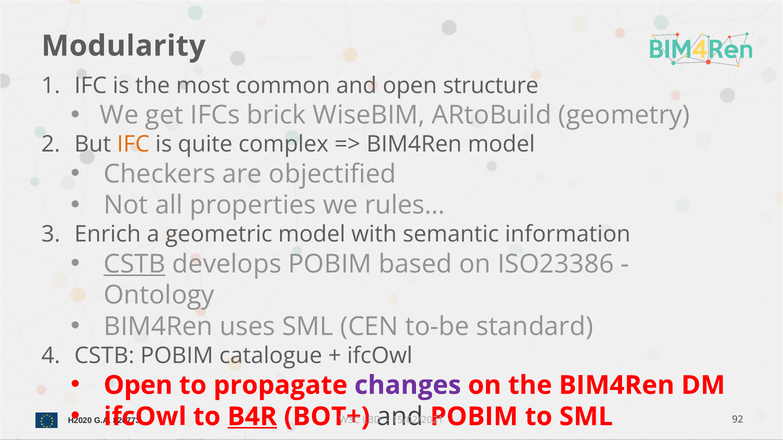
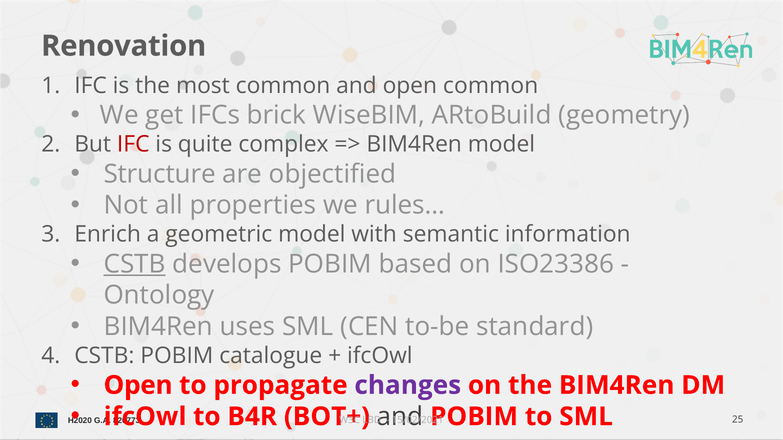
Modularity: Modularity -> Renovation (124, 46)
open structure: structure -> common (491, 86)
IFC colour: orange -> red (133, 145)
Checkers: Checkers -> Structure (160, 174)
B4R underline: present -> none (252, 417)
92: 92 -> 25 (738, 420)
